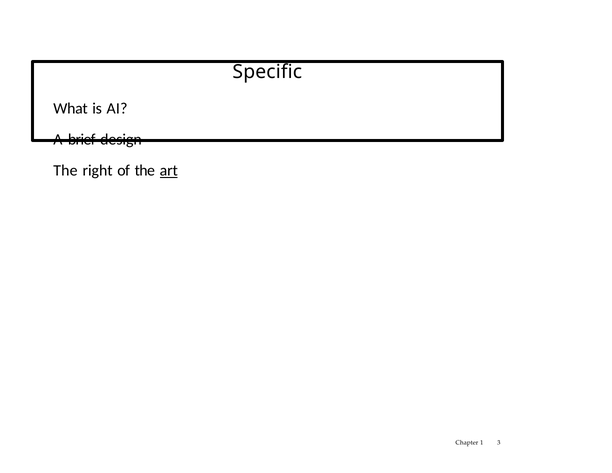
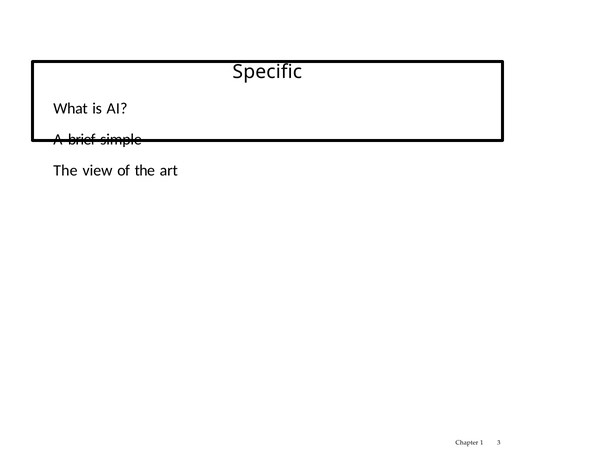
design: design -> simple (121, 139)
right: right -> view (98, 170)
art underline: present -> none (169, 170)
